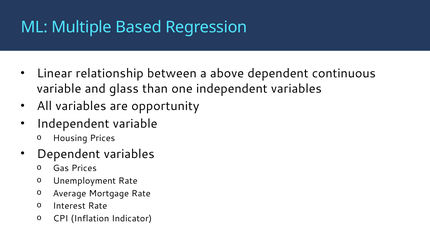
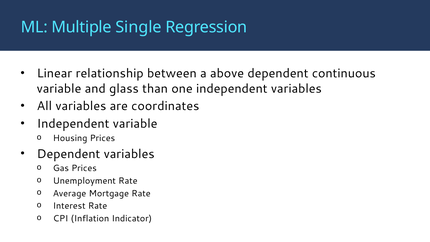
Based: Based -> Single (139, 27)
opportunity: opportunity -> coordinates (165, 106)
